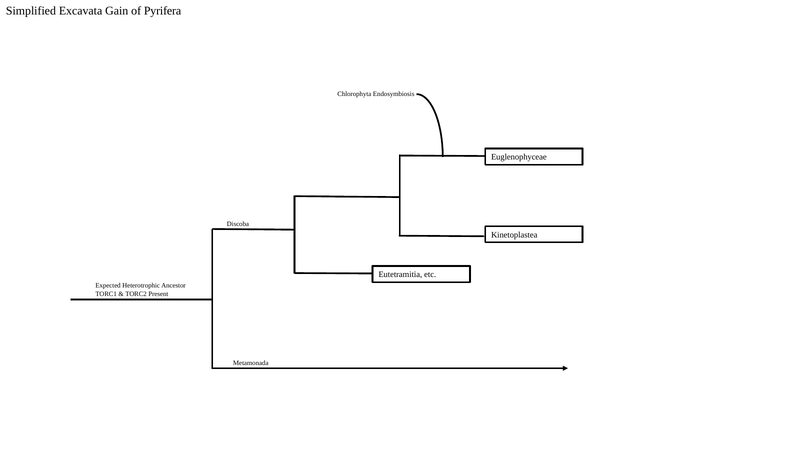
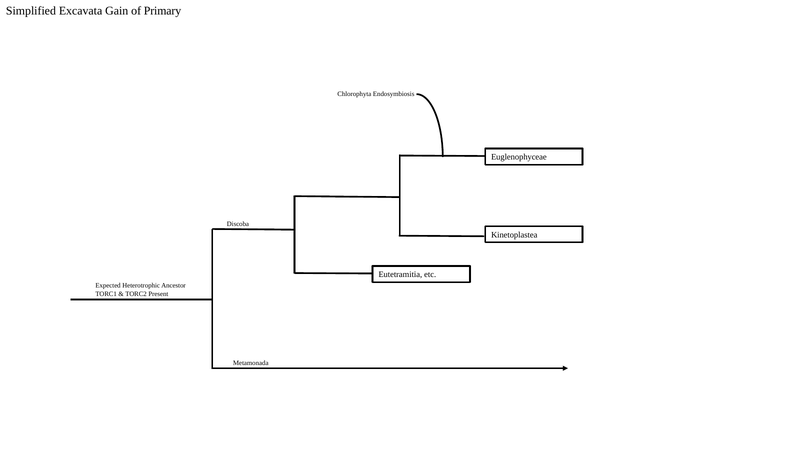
Pyrifera: Pyrifera -> Primary (163, 11)
